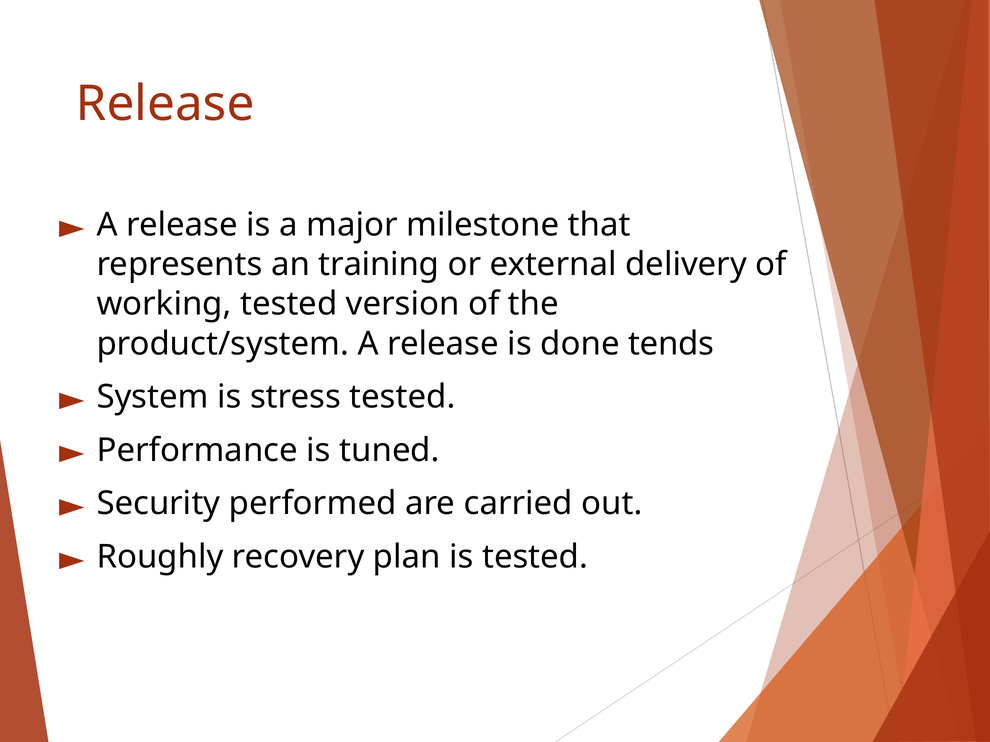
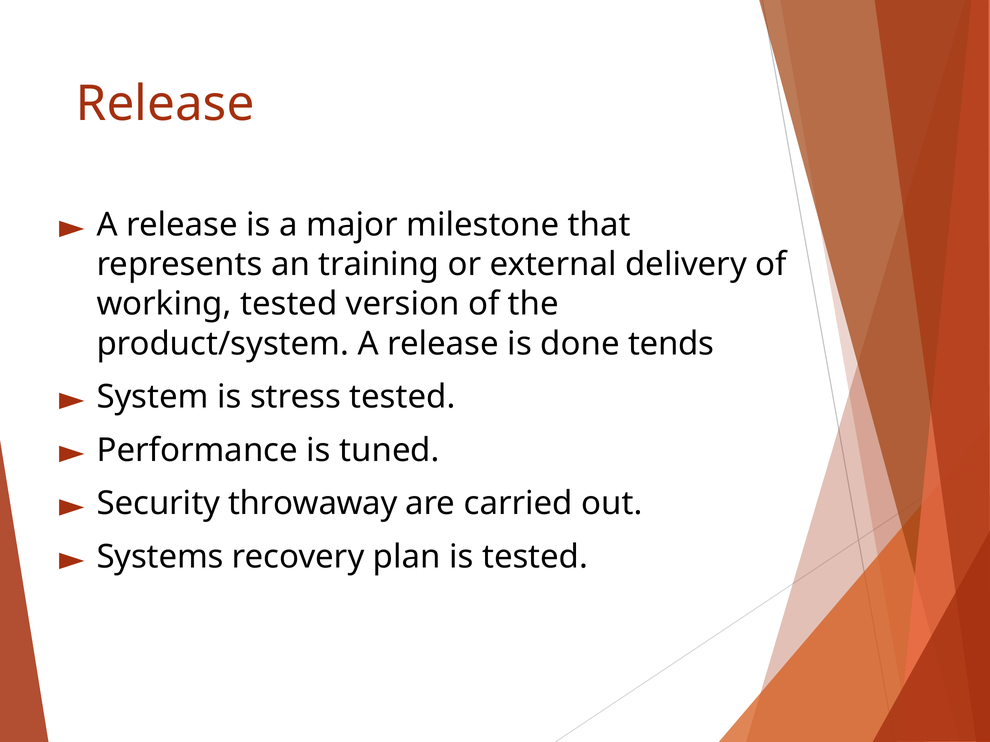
performed: performed -> throwaway (313, 504)
Roughly: Roughly -> Systems (160, 557)
